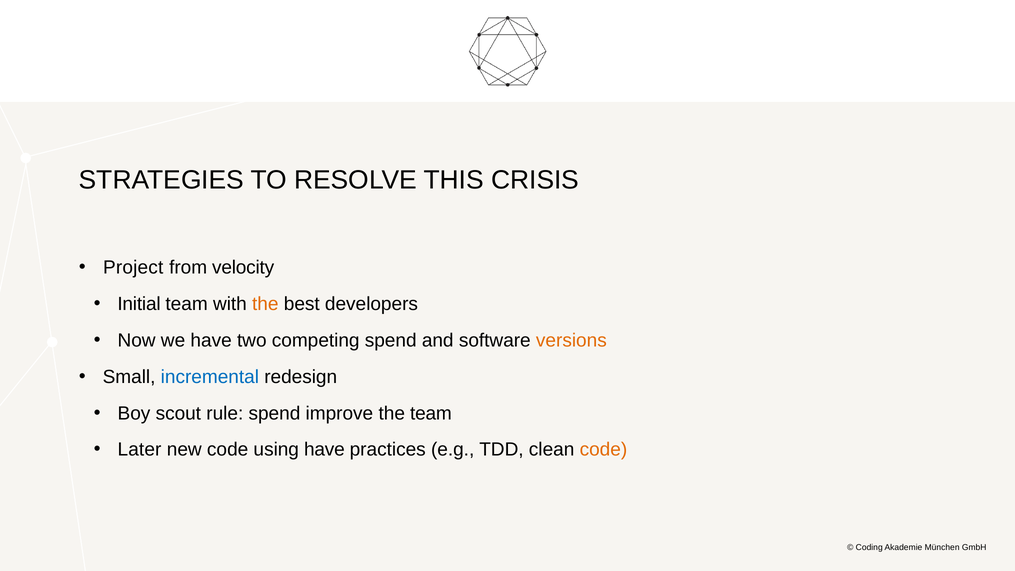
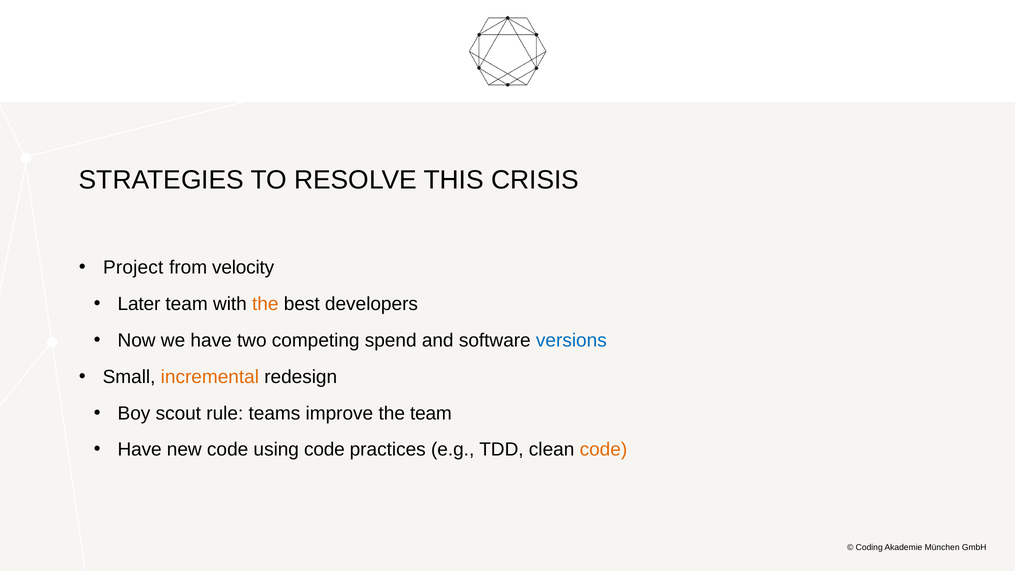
Initial: Initial -> Later (139, 304)
versions colour: orange -> blue (571, 340)
incremental colour: blue -> orange (210, 377)
rule spend: spend -> teams (274, 413)
Later: Later -> Have (140, 450)
using have: have -> code (324, 450)
